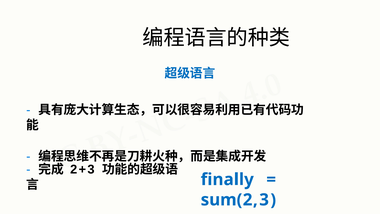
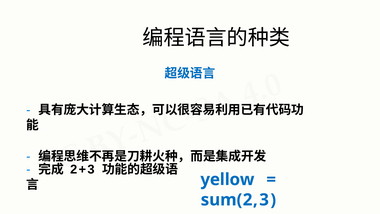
finally: finally -> yellow (227, 179)
